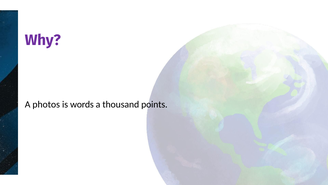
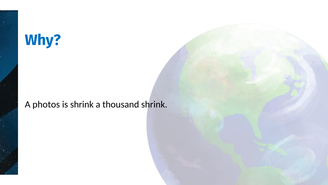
Why colour: purple -> blue (43, 40)
is words: words -> shrink (82, 104)
thousand points: points -> shrink (154, 104)
